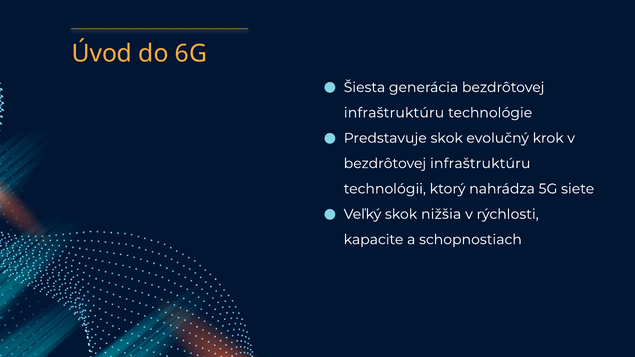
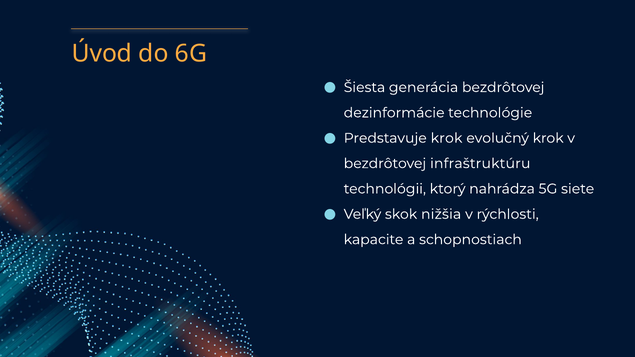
infraštruktúru: infraštruktúru -> dezinformácie (394, 113)
Predstavuje skok: skok -> krok (447, 138)
